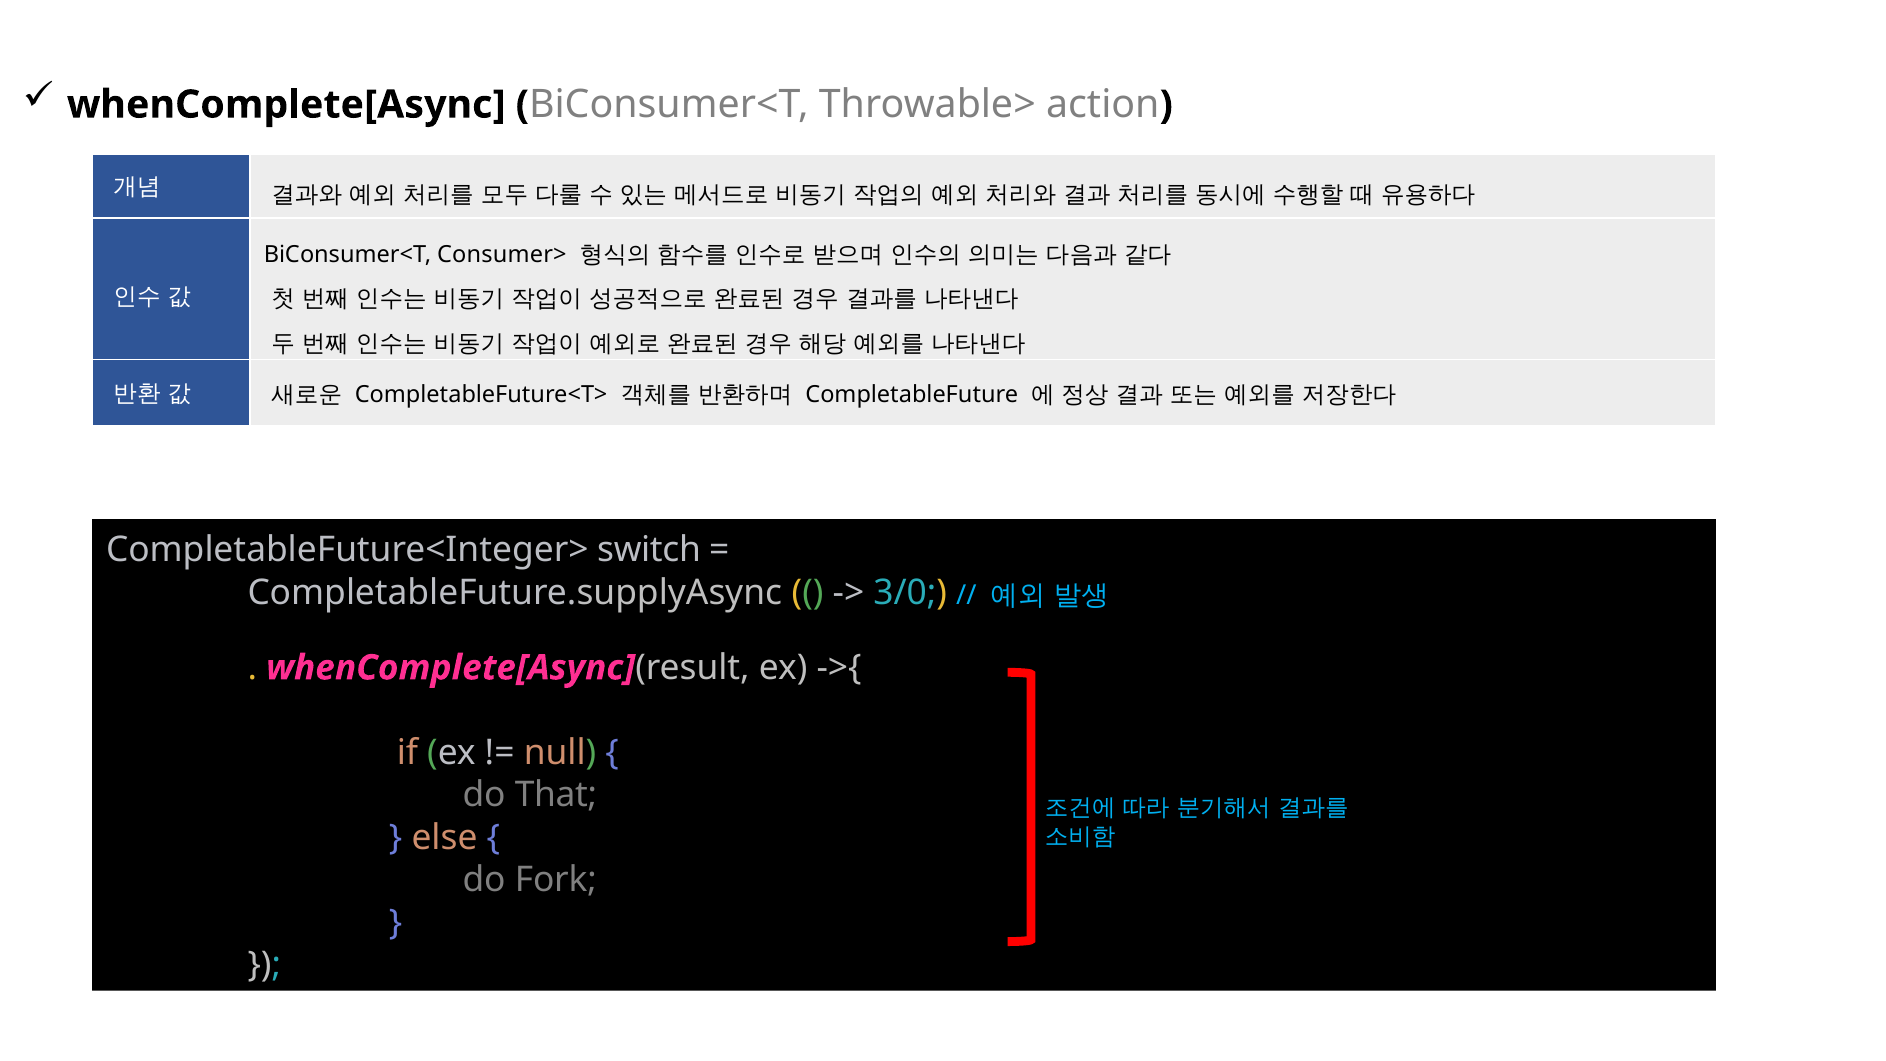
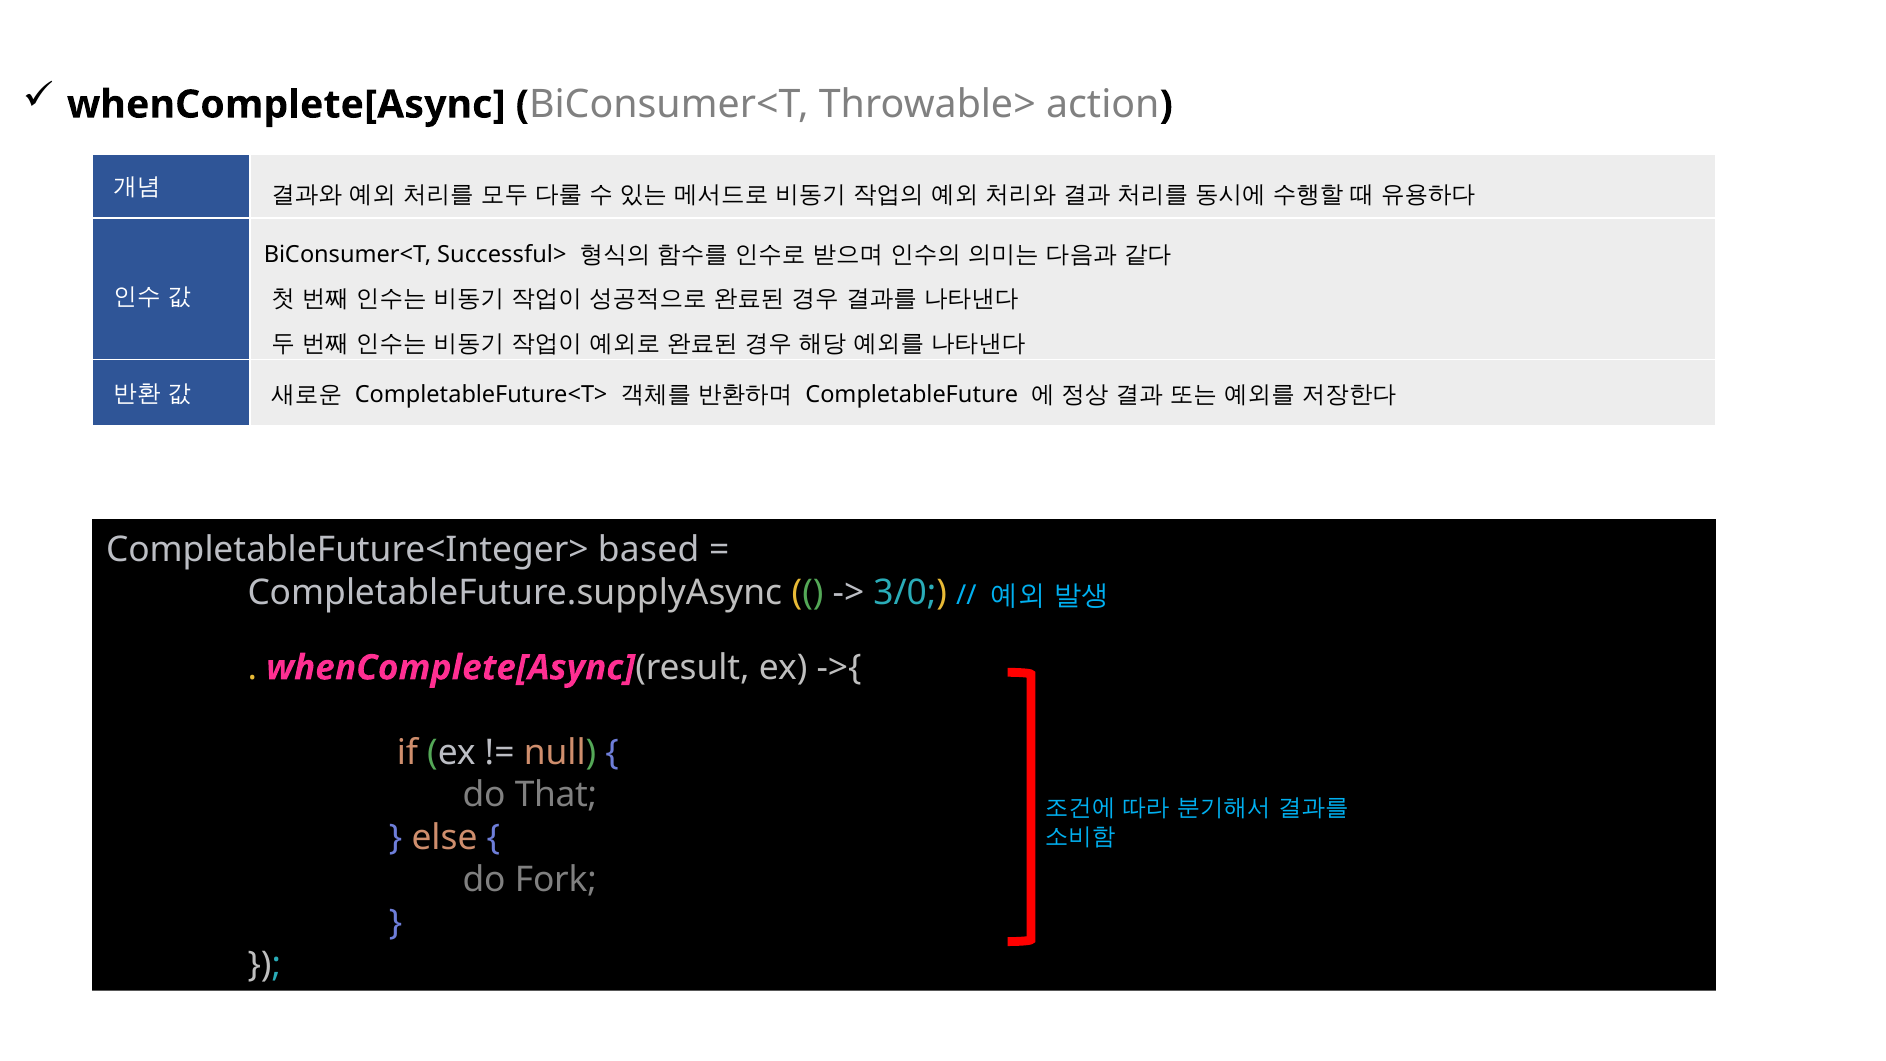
Consumer>: Consumer> -> Successful> (502, 254)
switch: switch -> based (649, 550)
